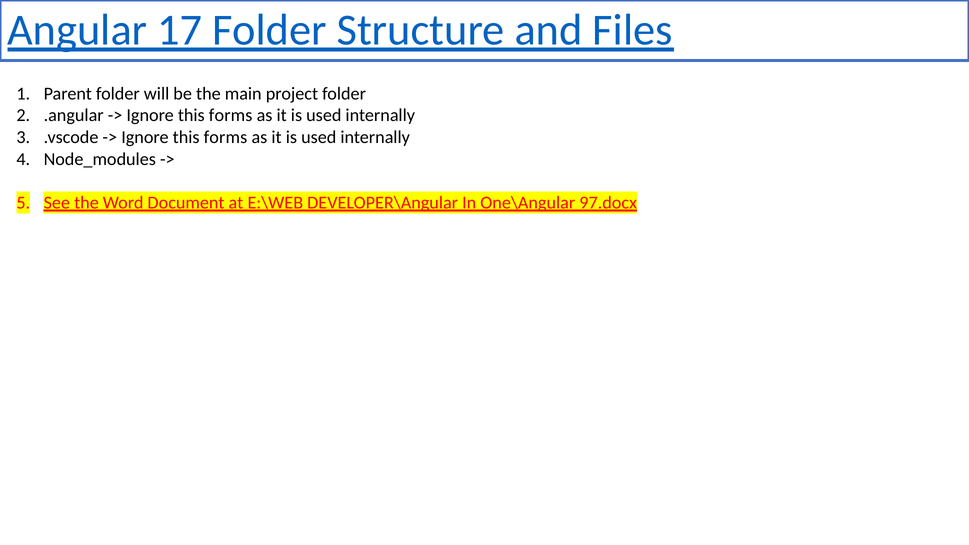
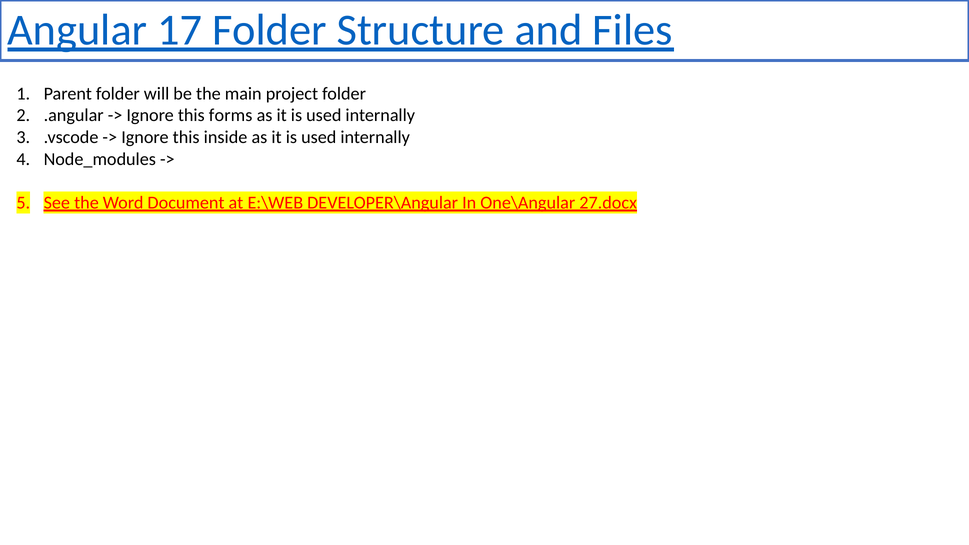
forms: forms -> inside (226, 137)
97.docx: 97.docx -> 27.docx (608, 203)
